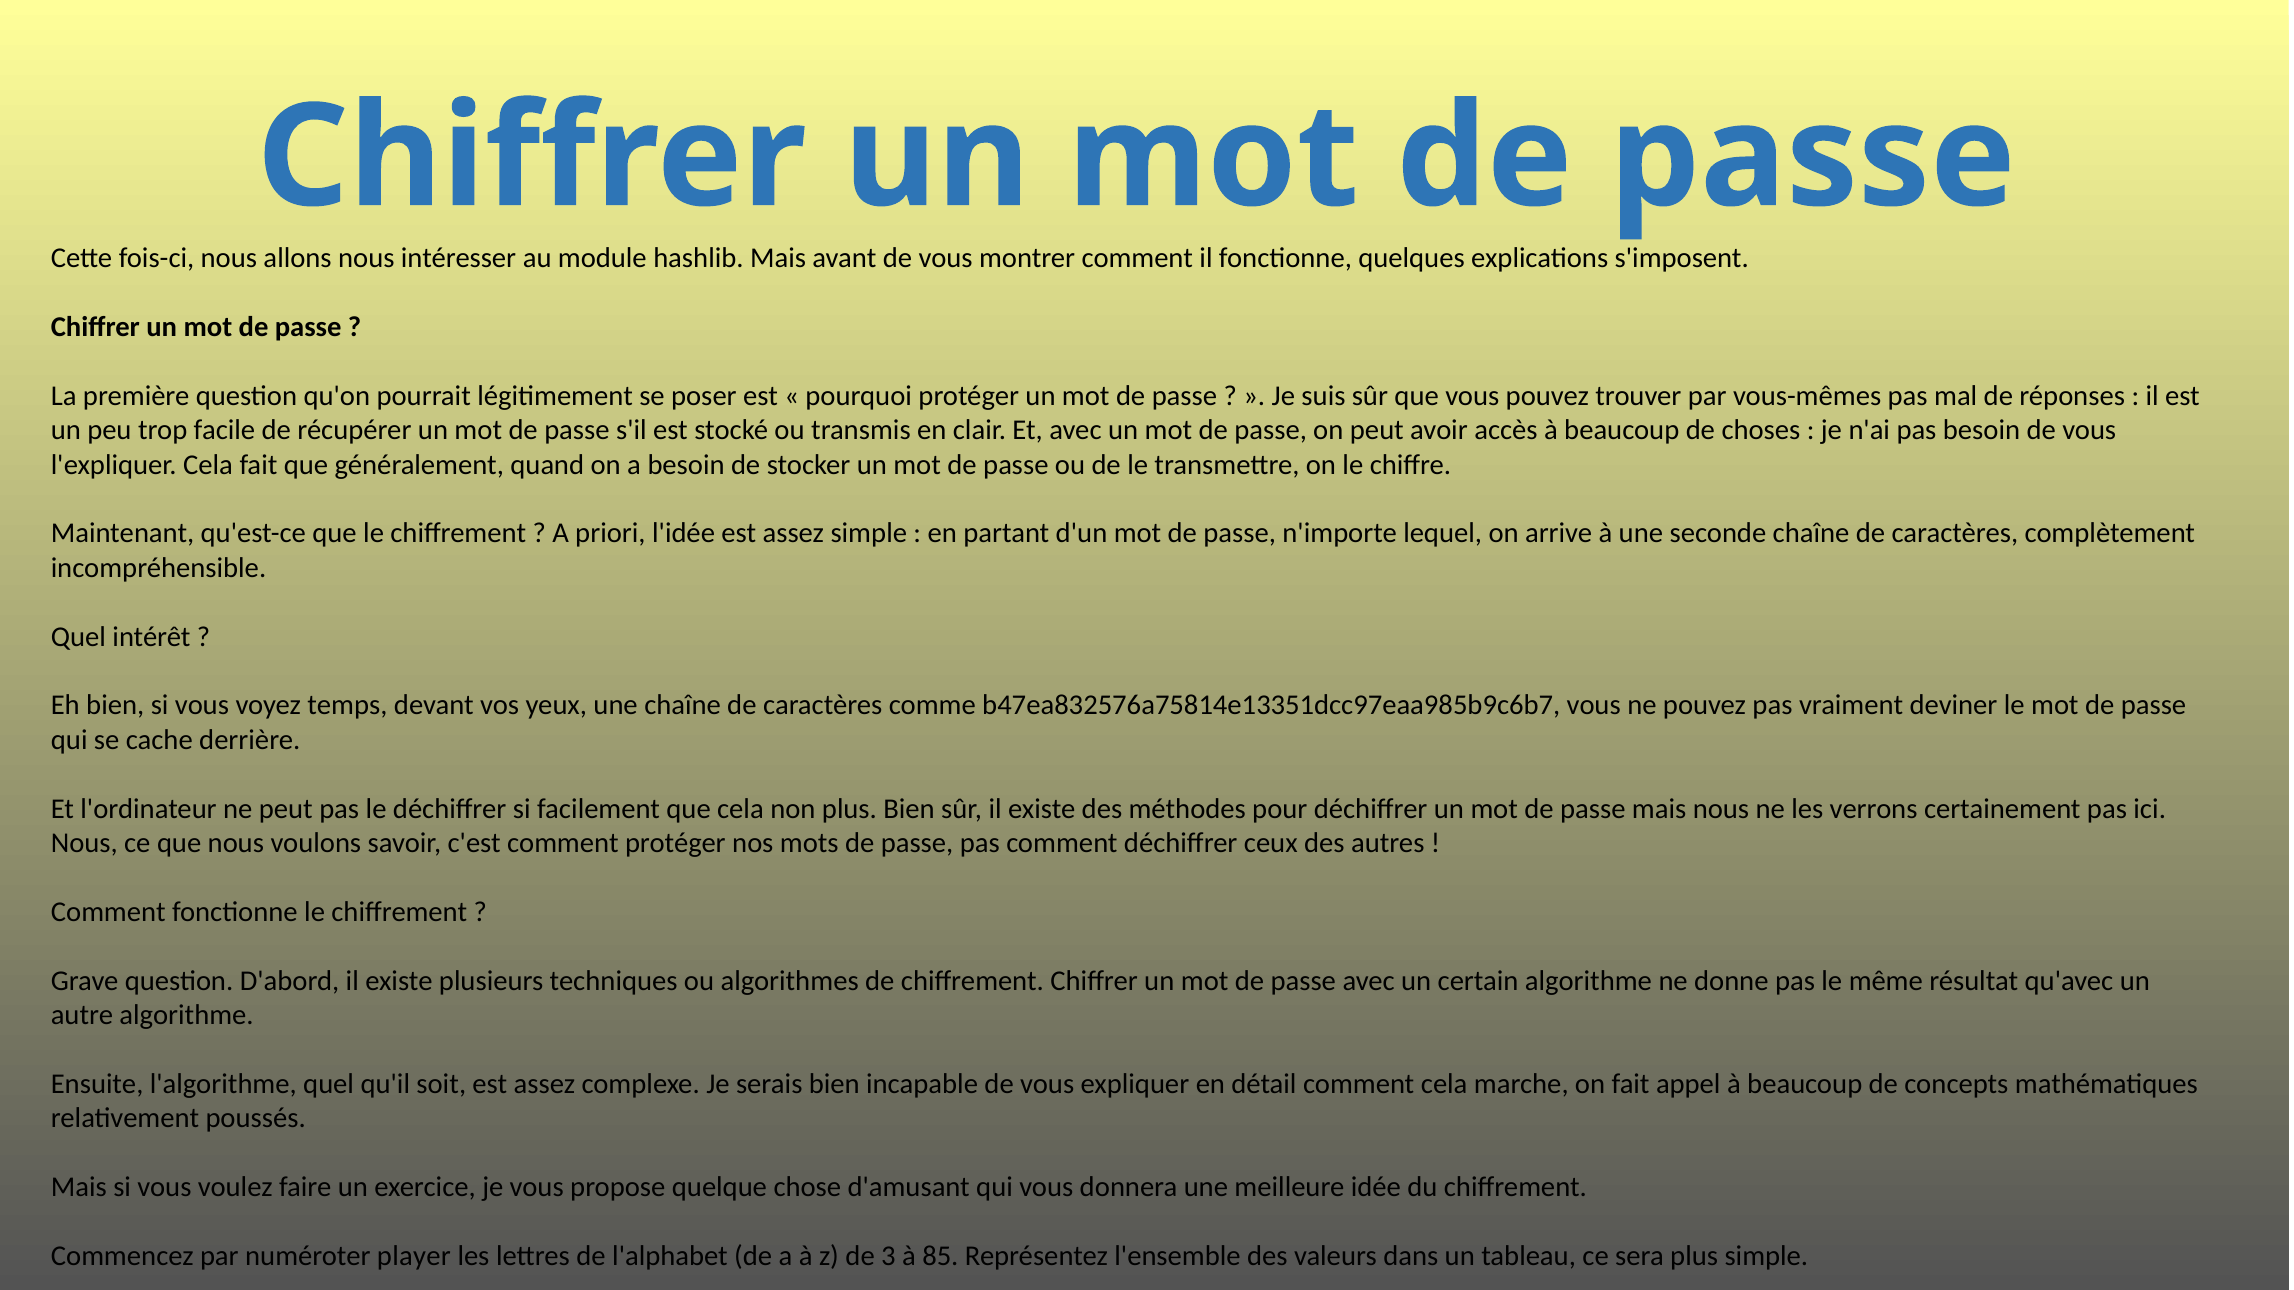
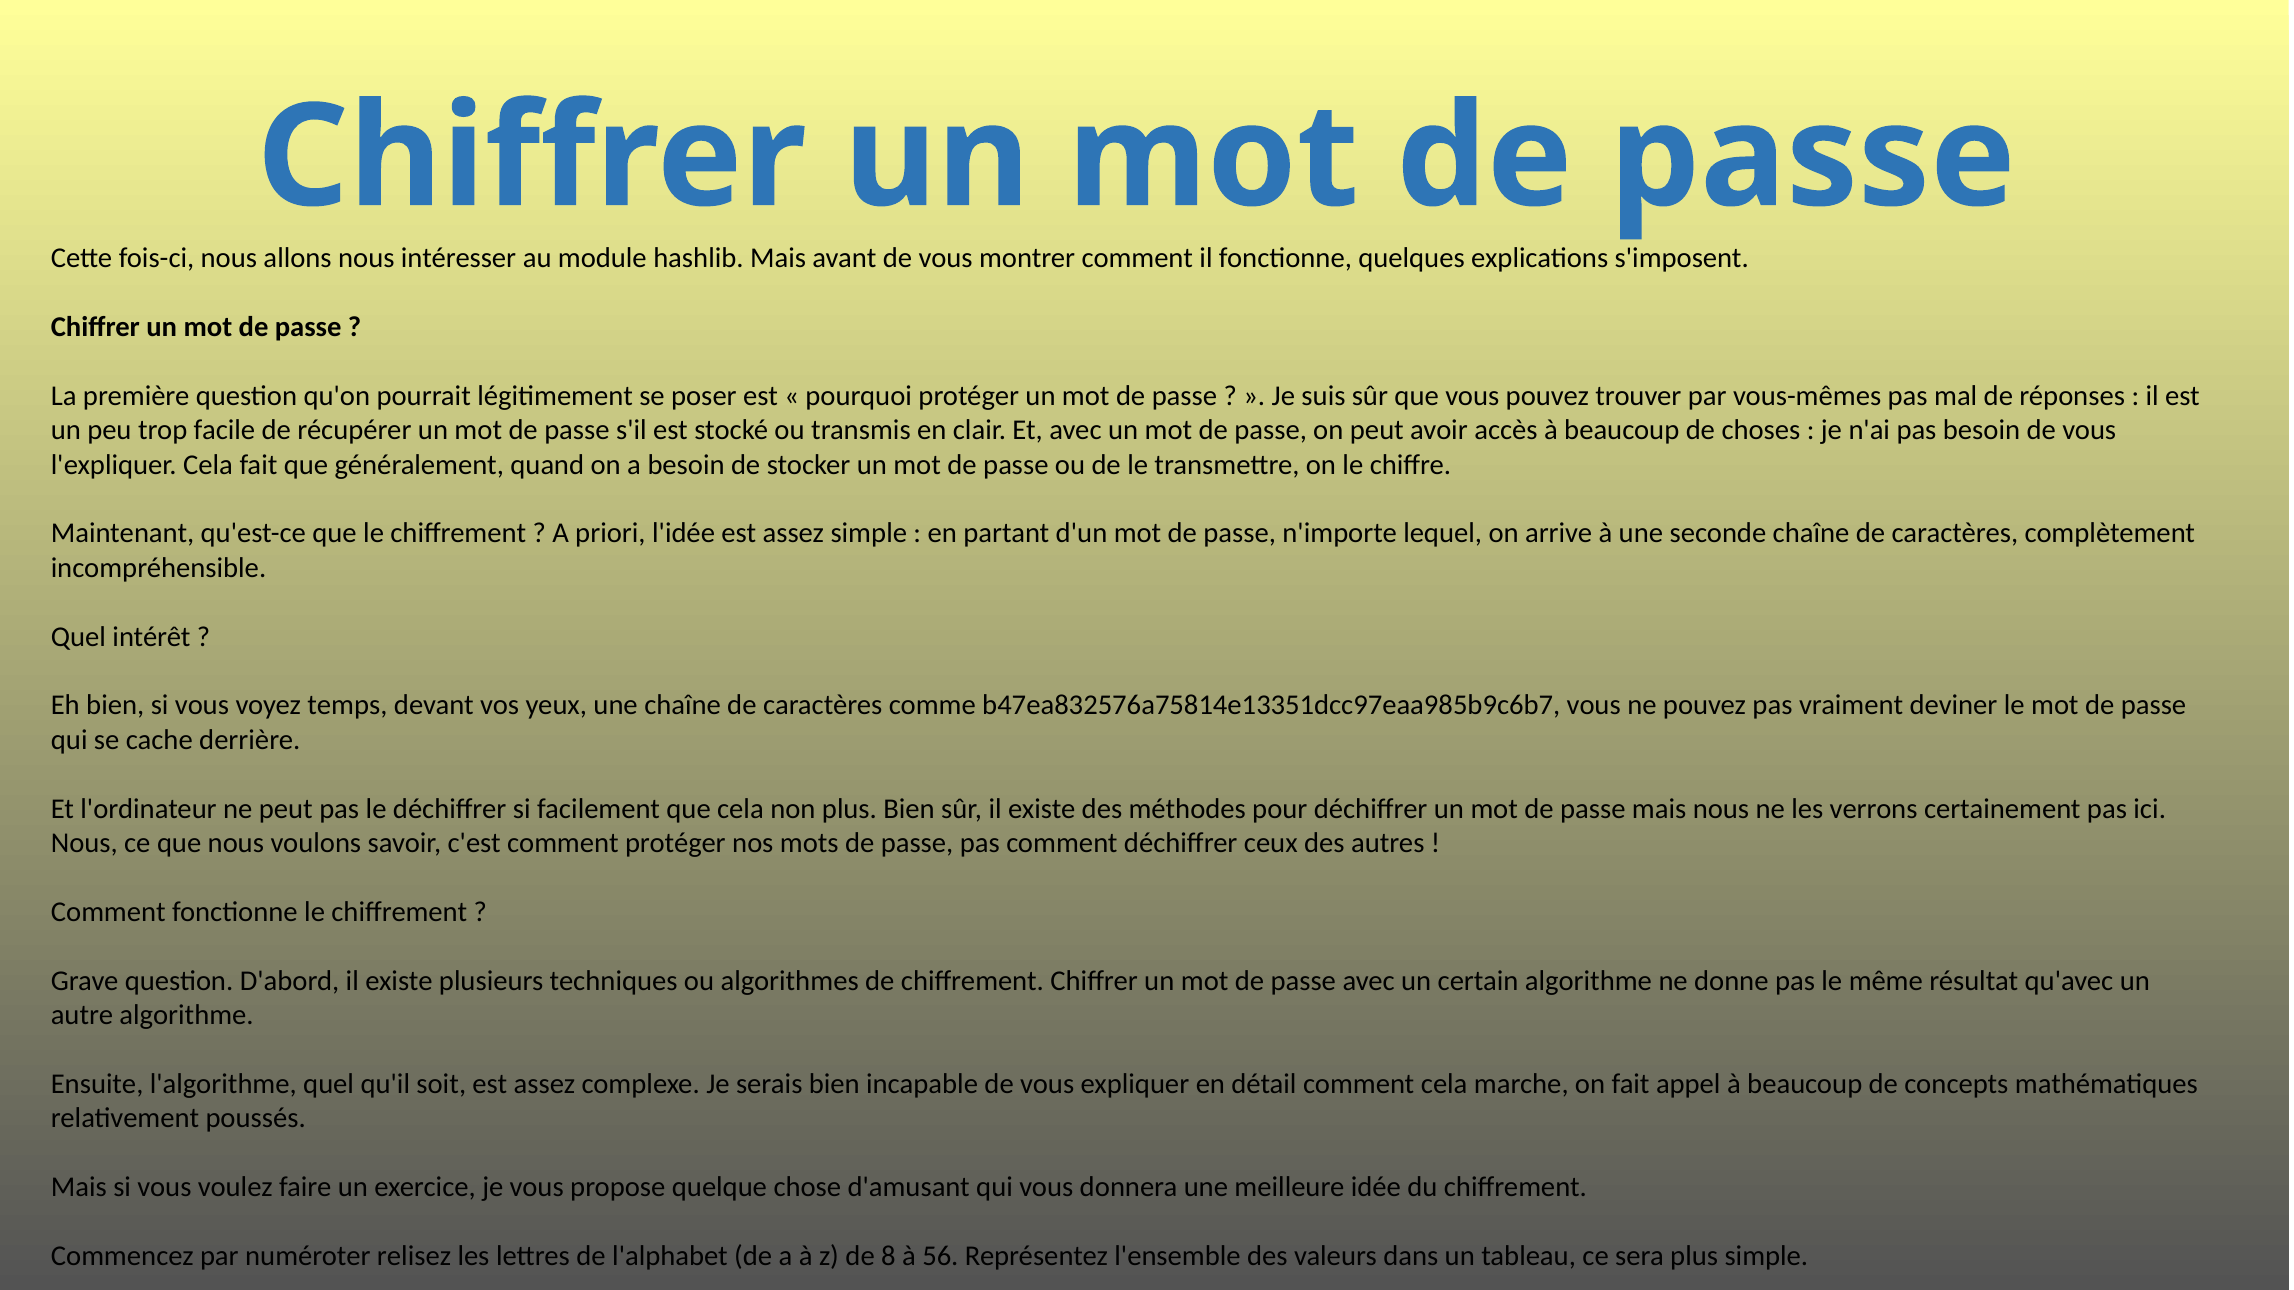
player: player -> relisez (414, 1256)
3: 3 -> 8 (888, 1256)
85: 85 -> 56 (940, 1256)
